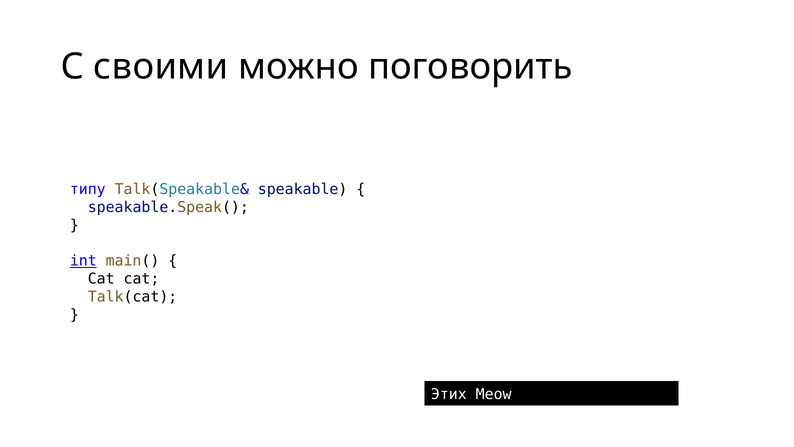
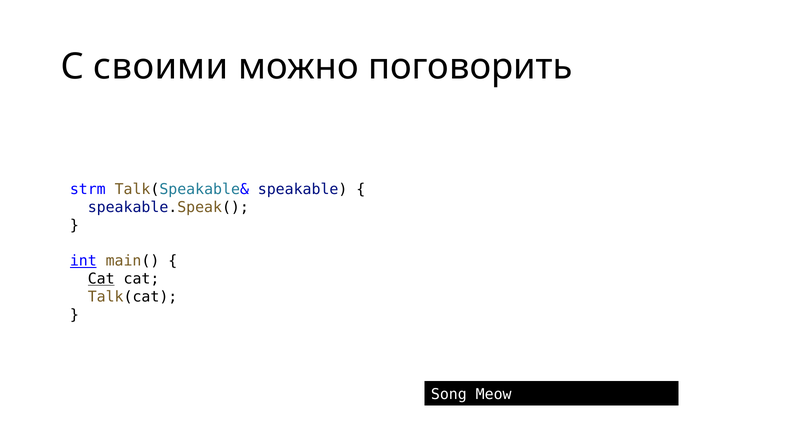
типу: типу -> strm (88, 189)
Cat underline: none -> present (101, 279)
Этих: Этих -> Song (449, 394)
